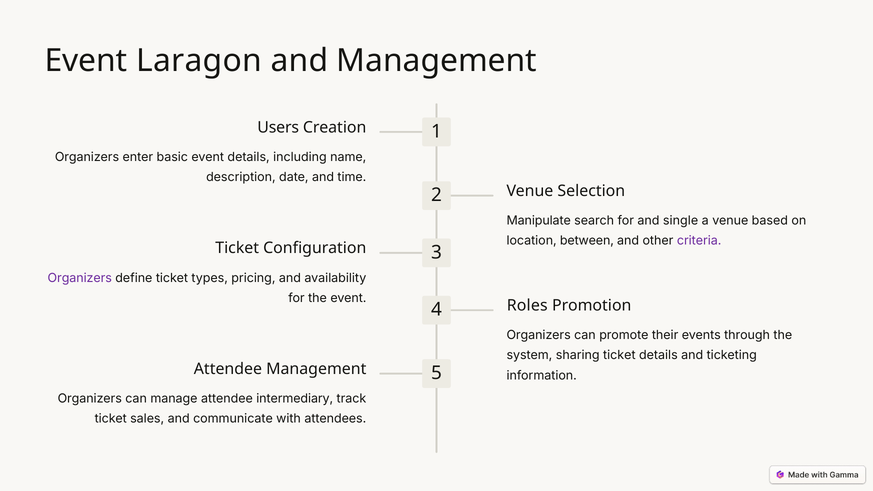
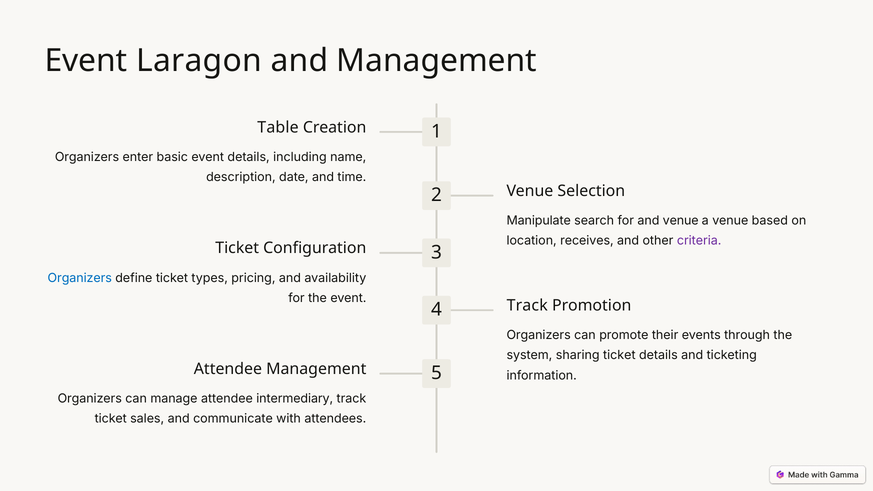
Users: Users -> Table (278, 127)
and single: single -> venue (681, 221)
between: between -> receives (587, 241)
Organizers colour: purple -> blue (80, 278)
4 Roles: Roles -> Track (527, 306)
